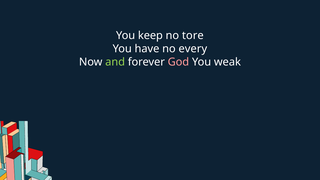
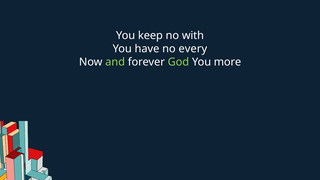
tore: tore -> with (193, 36)
God colour: pink -> light green (178, 62)
weak: weak -> more (227, 62)
